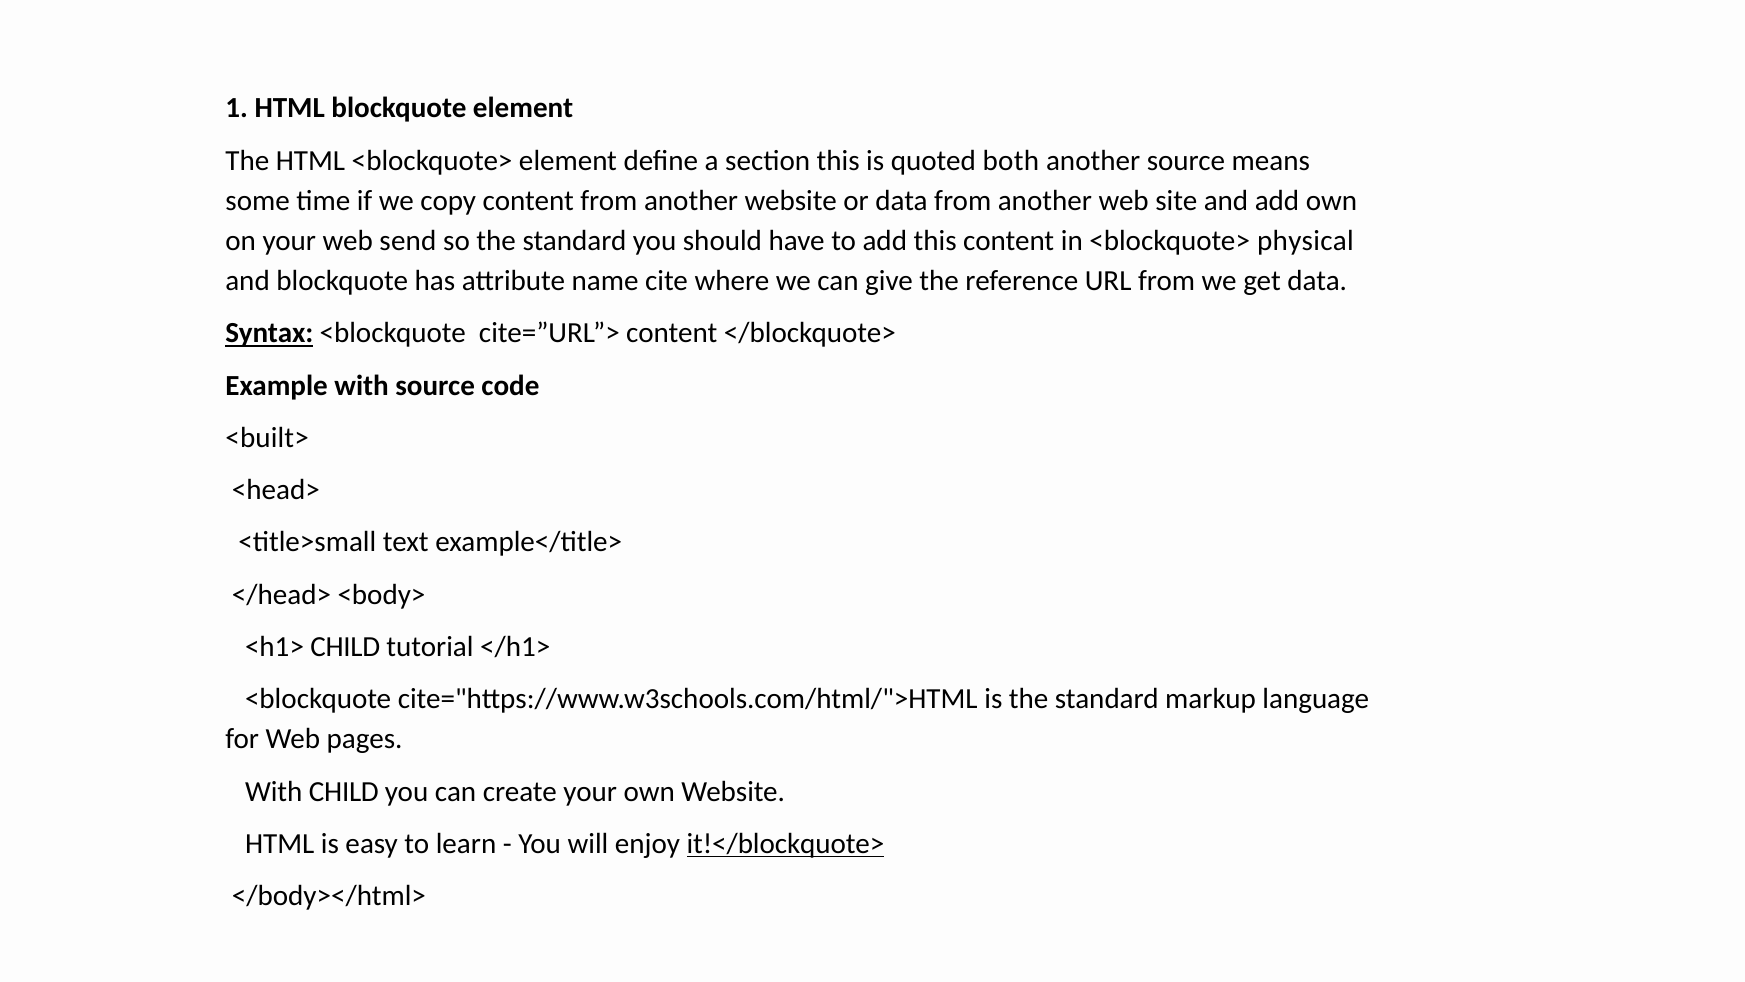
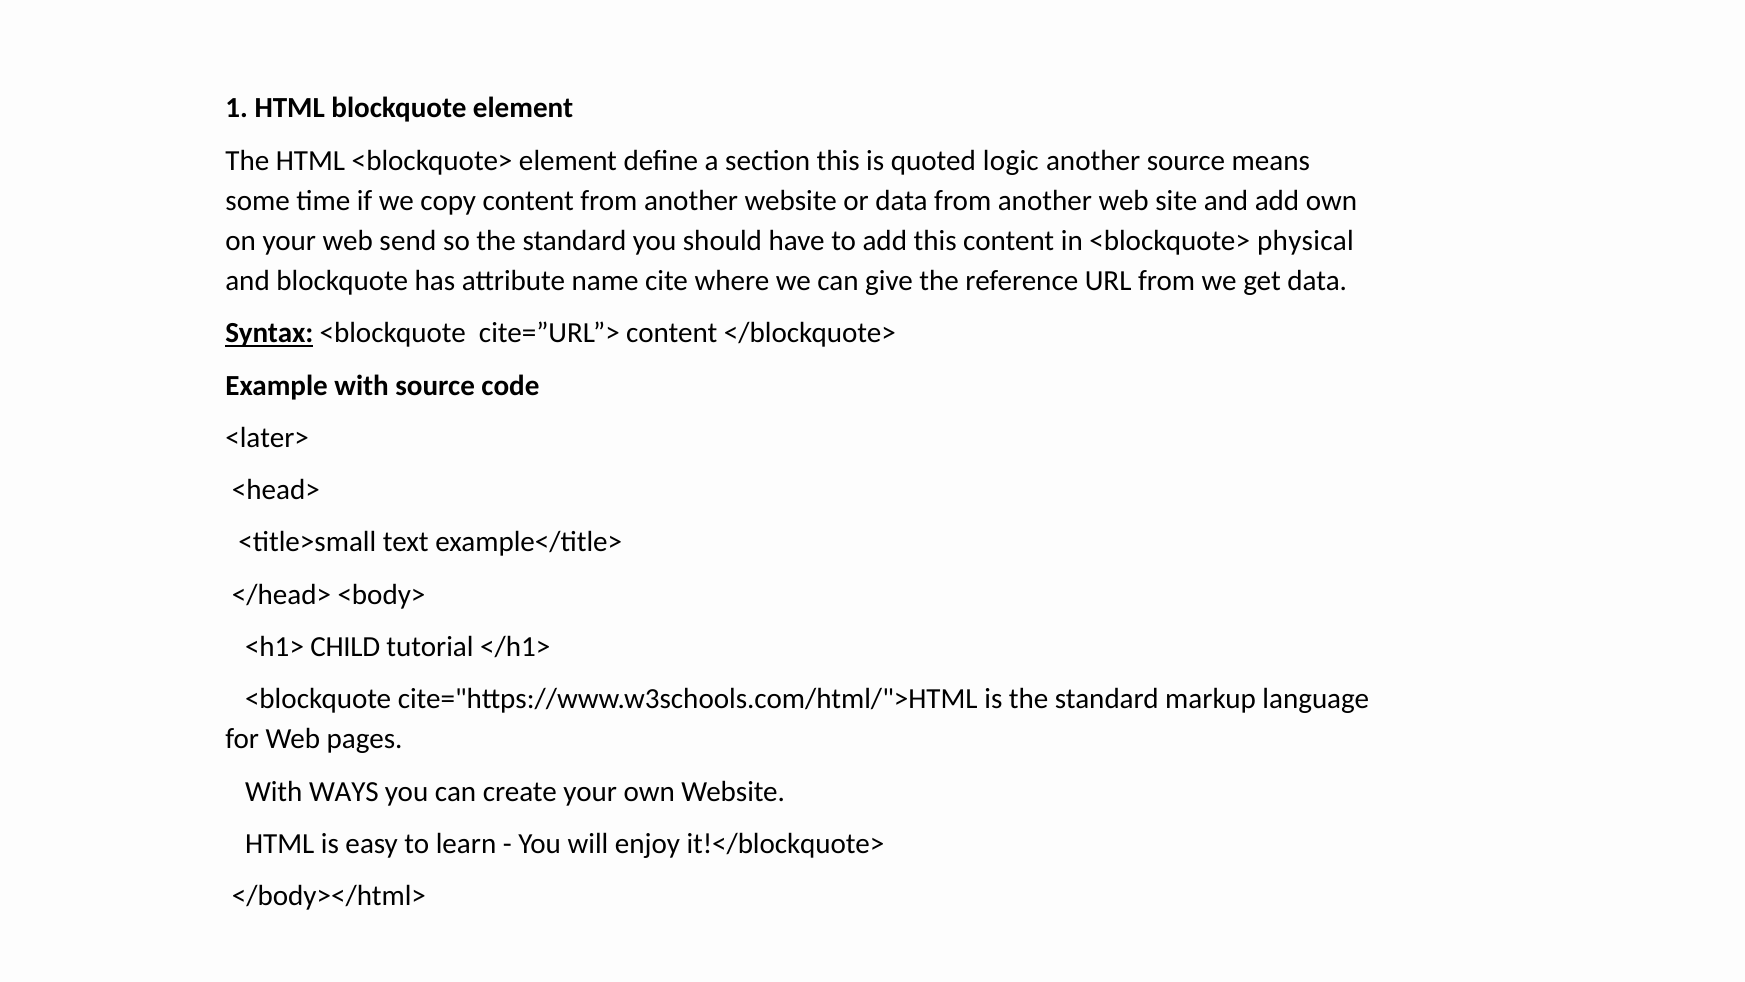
both: both -> logic (1011, 161)
<built>: <built> -> <later> (267, 438)
With CHILD: CHILD -> WAYS (344, 791)
it!</blockquote> underline: present -> none (785, 843)
